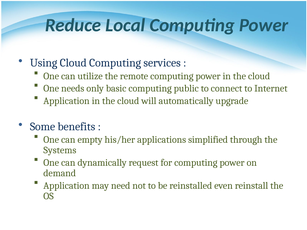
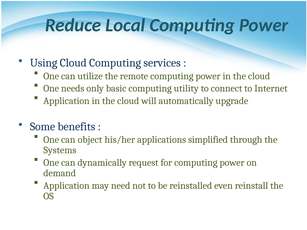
public: public -> utility (186, 89)
empty: empty -> object (90, 140)
